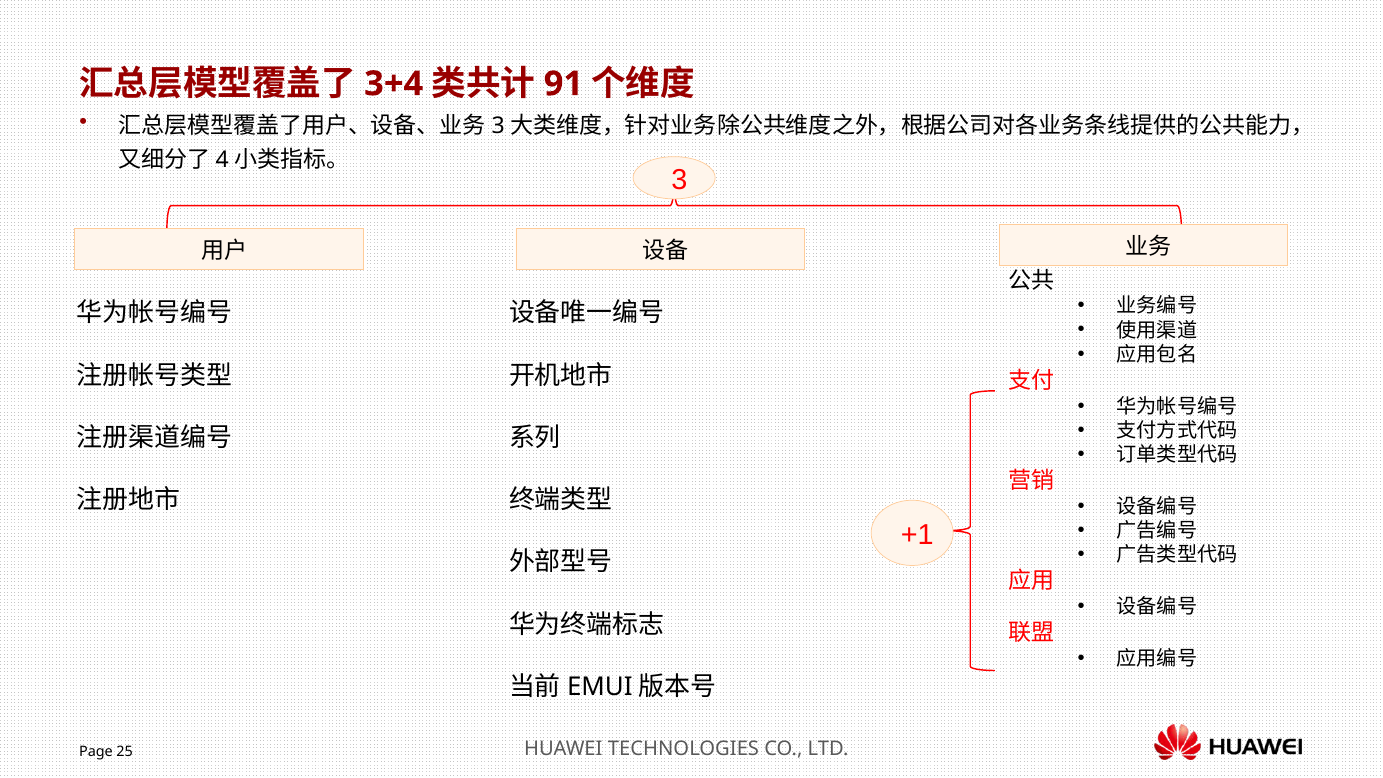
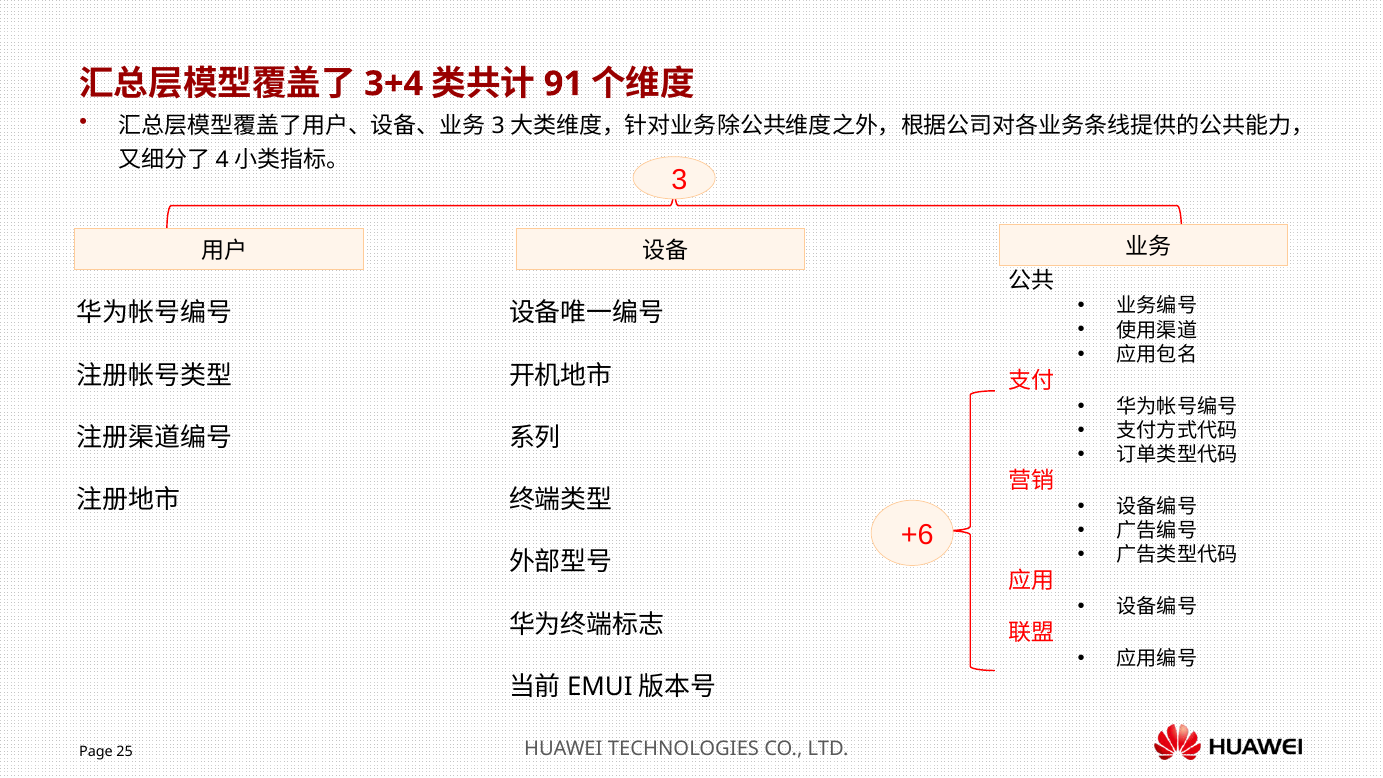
+1: +1 -> +6 (917, 535)
